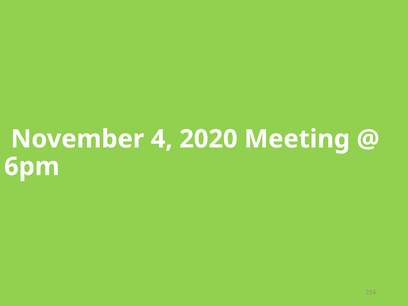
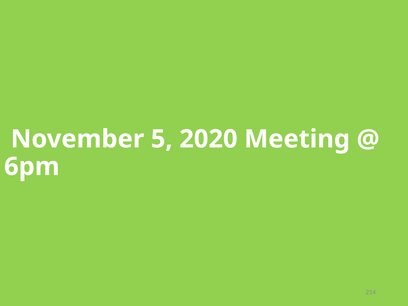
4: 4 -> 5 (162, 139)
